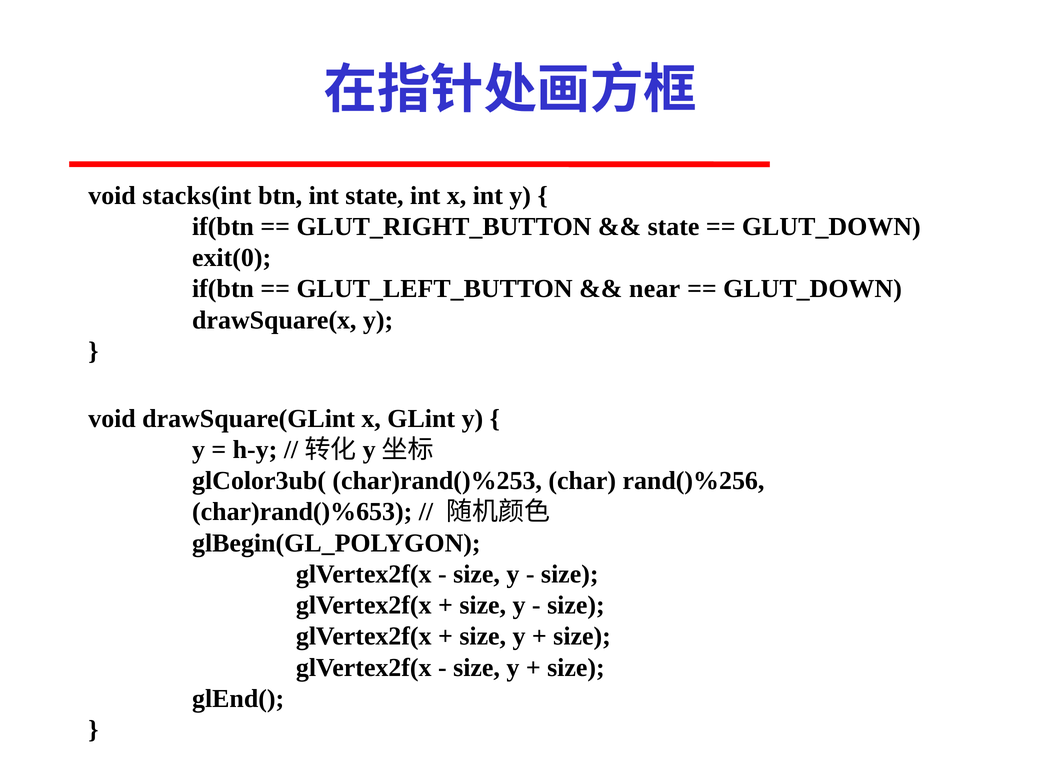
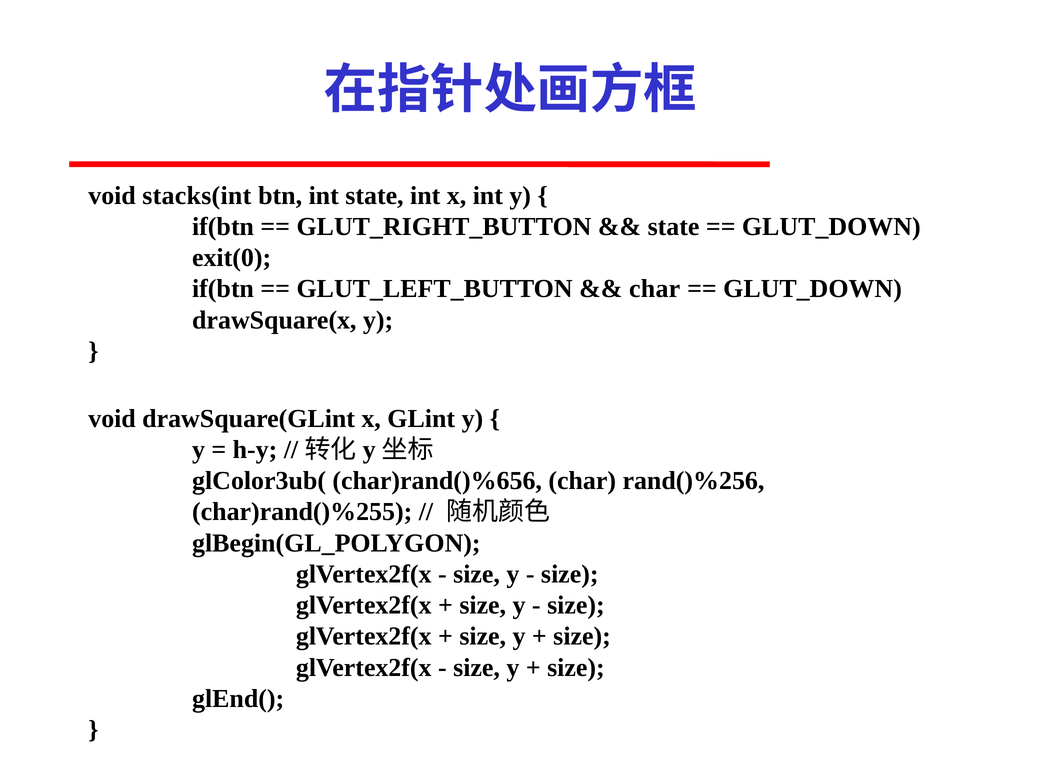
near: near -> char (655, 289)
char)rand()%253: char)rand()%253 -> char)rand()%656 (437, 481)
char)rand()%653: char)rand()%653 -> char)rand()%255 (302, 512)
